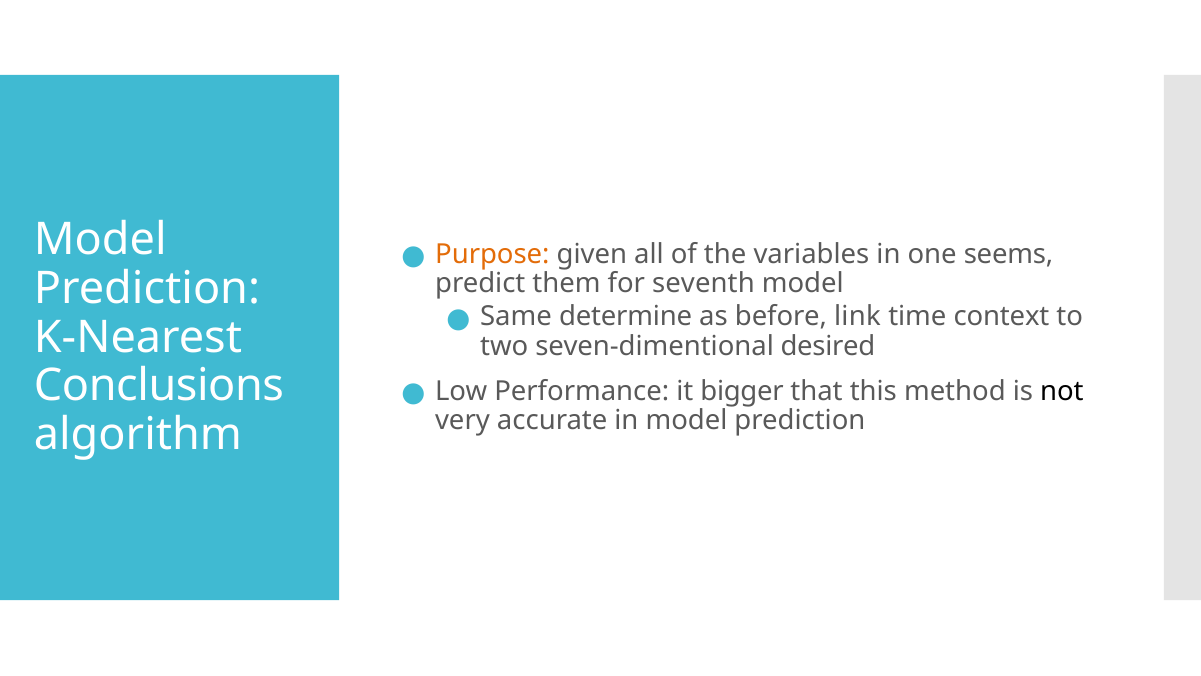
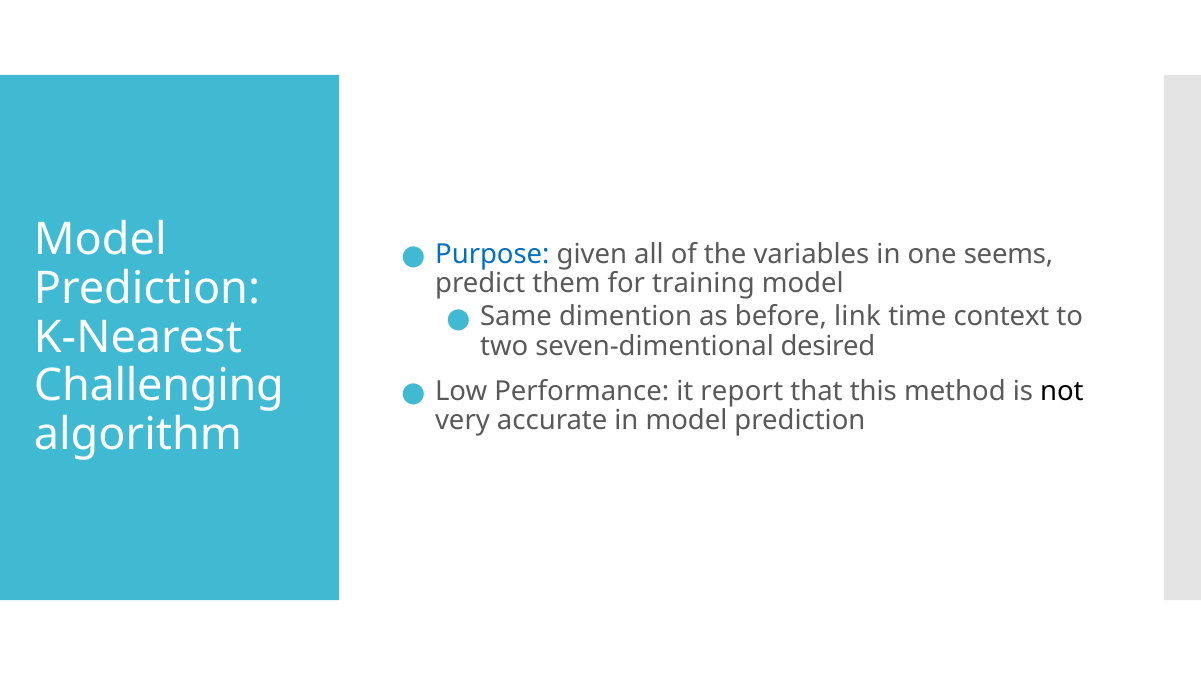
Purpose colour: orange -> blue (492, 254)
seventh: seventh -> training (703, 283)
determine: determine -> dimention (626, 316)
Conclusions: Conclusions -> Challenging (159, 386)
bigger: bigger -> report (742, 391)
